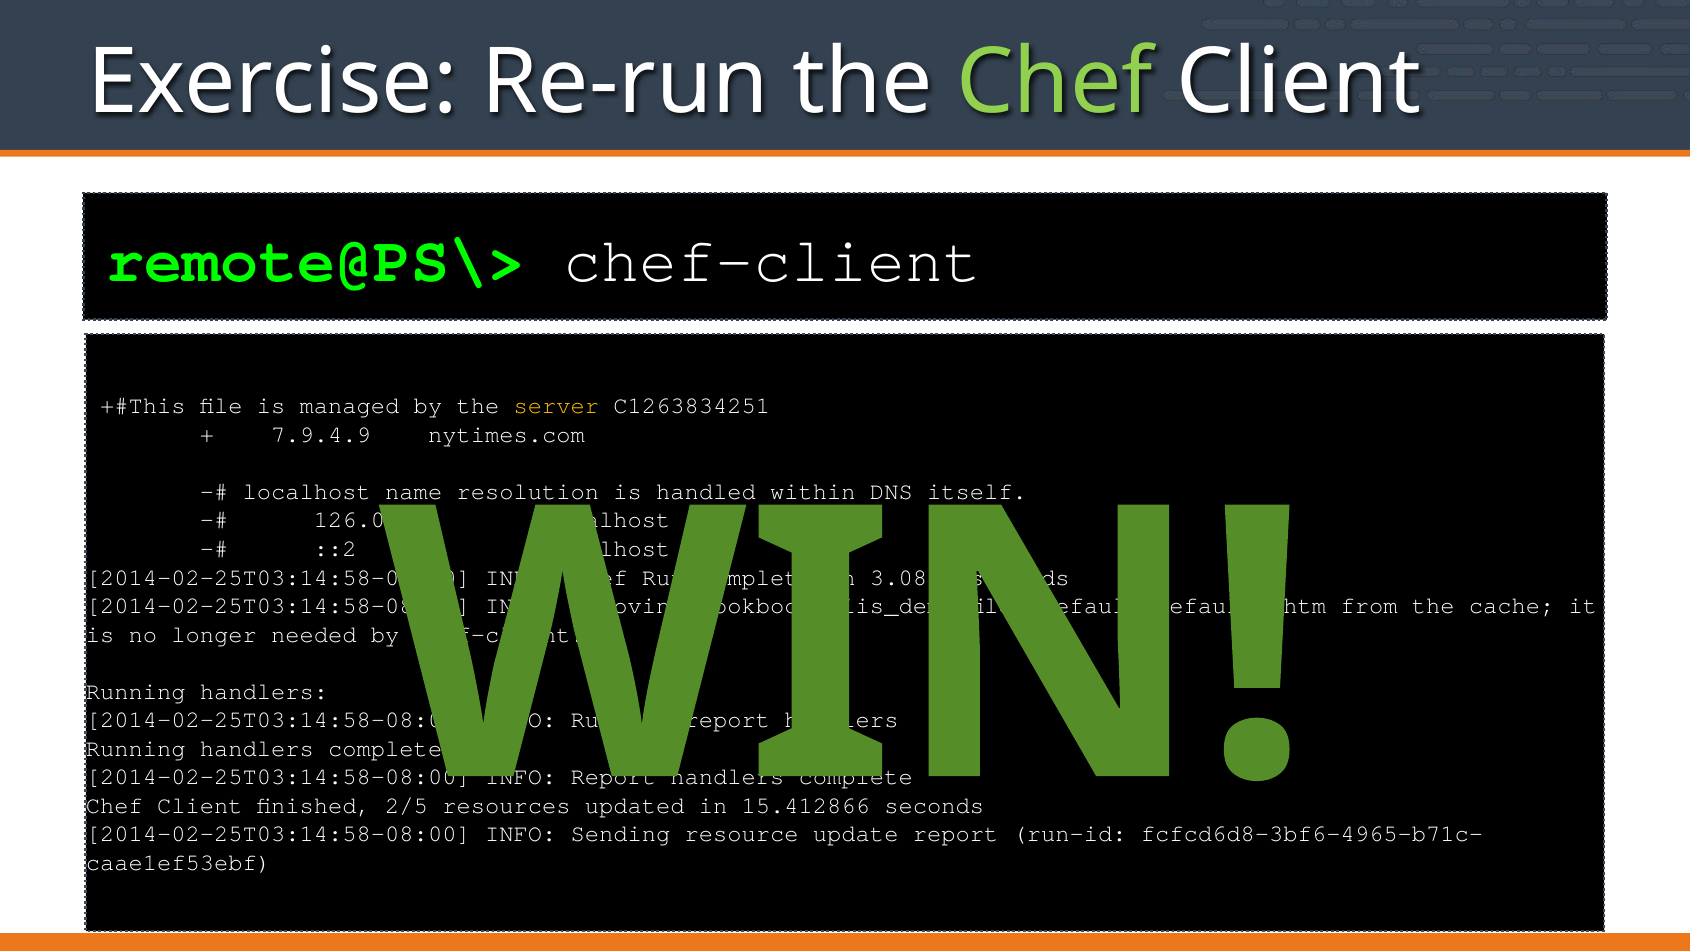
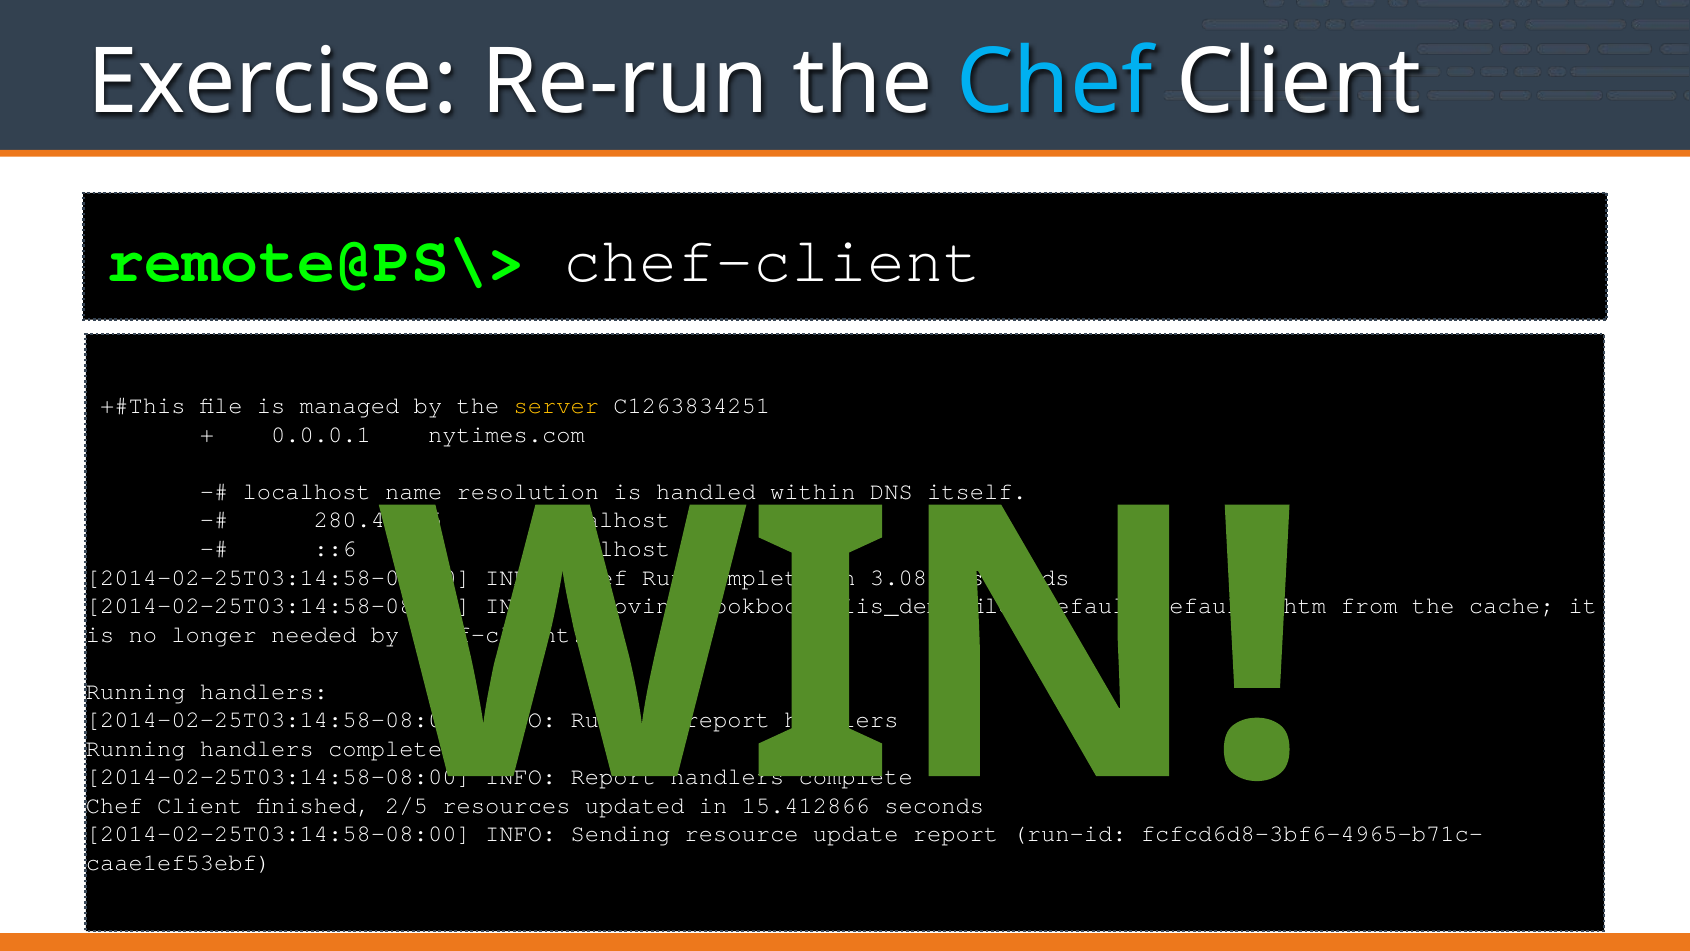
Chef colour: light green -> light blue (1055, 82)
7.9.4.9: 7.9.4.9 -> 0.0.0.1 (321, 434)
126.0.0.1: 126.0.0.1 -> 280.4.7.5 (378, 520)
::2: ::2 -> ::6 (335, 548)
